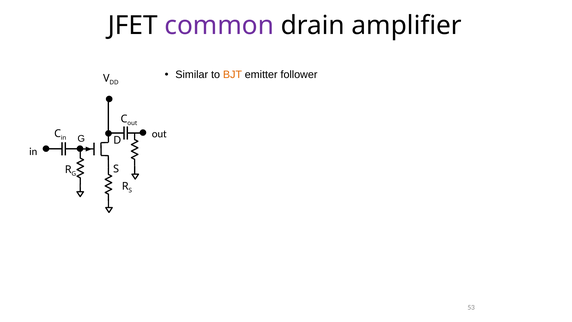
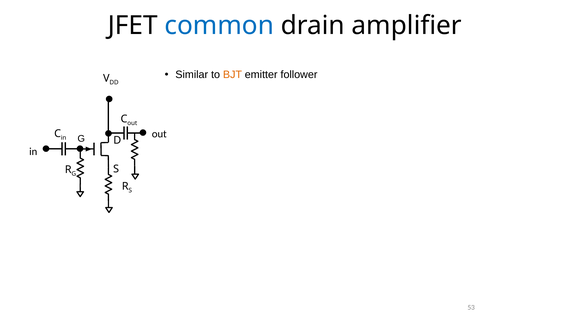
common colour: purple -> blue (219, 26)
